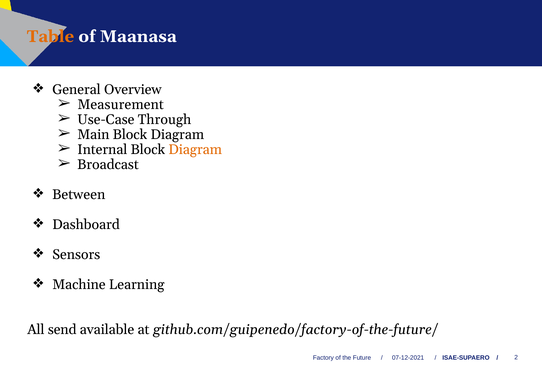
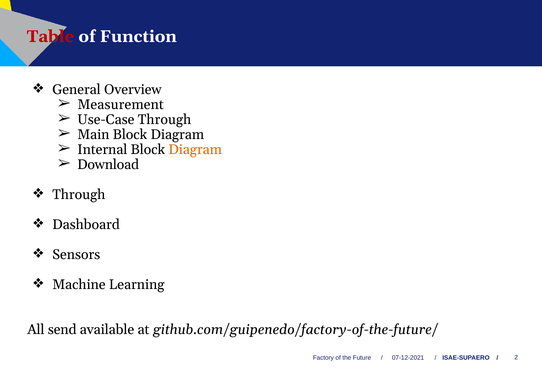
Table colour: orange -> red (50, 36)
Maanasa: Maanasa -> Function (138, 36)
Broadcast: Broadcast -> Download (108, 165)
Between: Between -> Through (79, 195)
